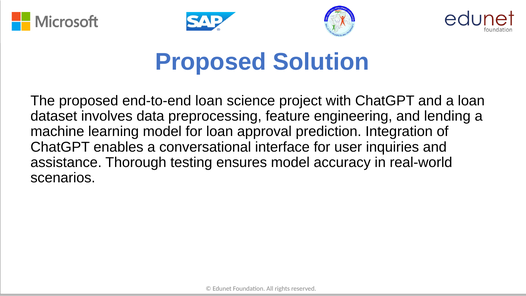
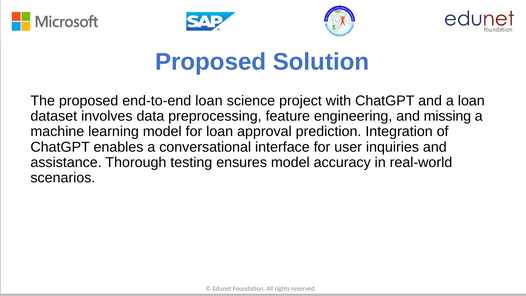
lending: lending -> missing (447, 116)
